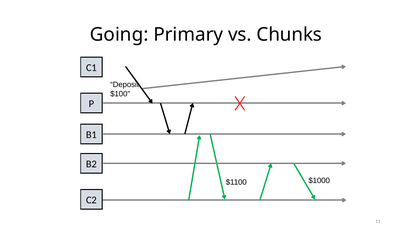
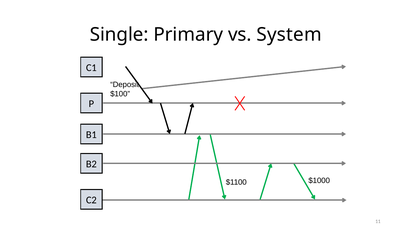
Going: Going -> Single (119, 35)
Chunks: Chunks -> System (289, 35)
